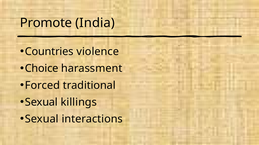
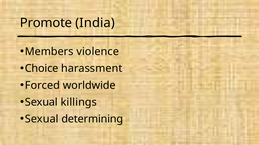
Countries: Countries -> Members (49, 52)
traditional: traditional -> worldwide (89, 86)
interactions: interactions -> determining (92, 120)
